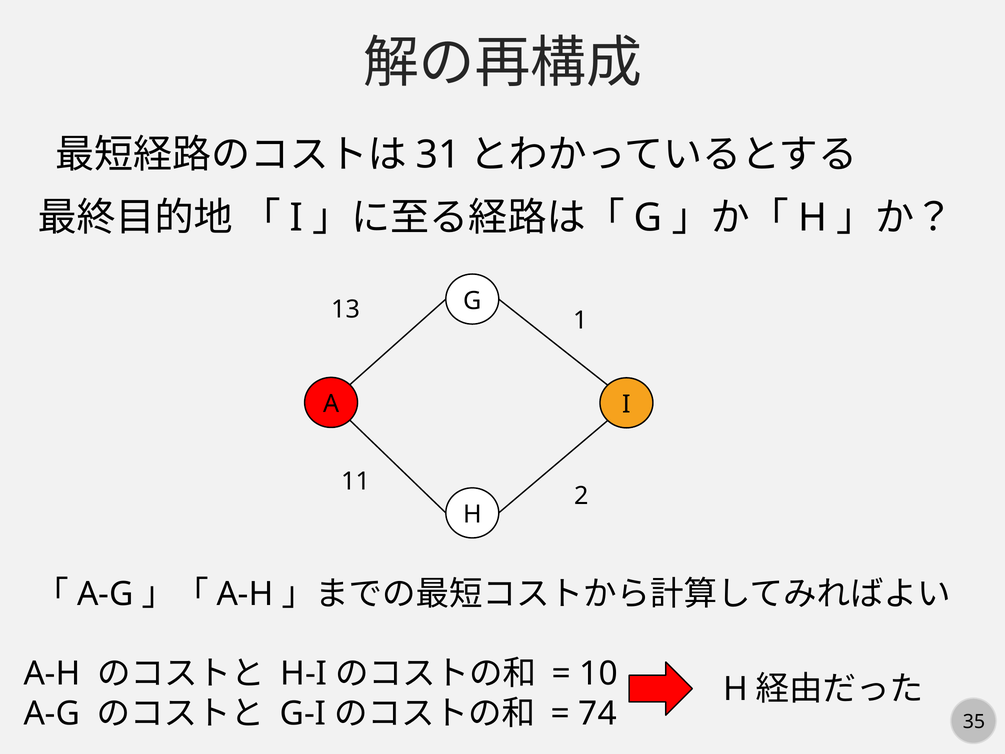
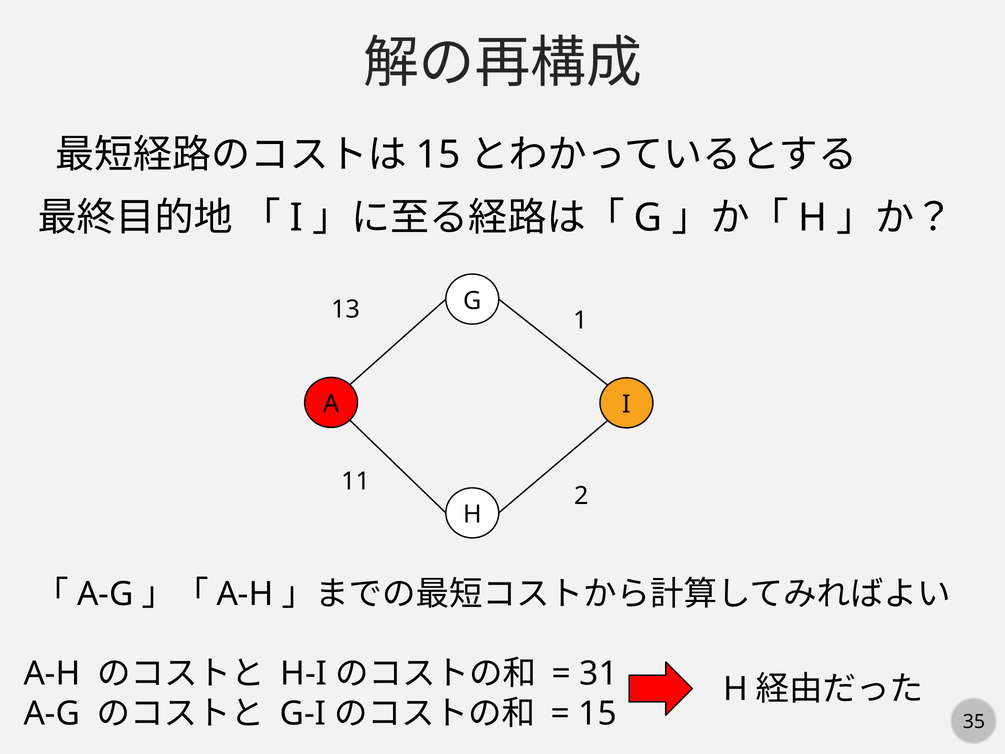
31: 31 -> 15 (438, 155)
10: 10 -> 31 (599, 673)
74: 74 -> 15 (598, 714)
